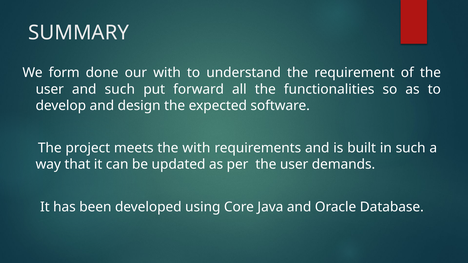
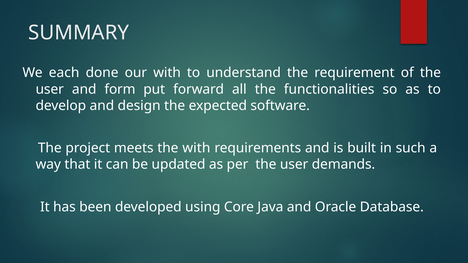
form: form -> each (64, 73)
and such: such -> form (120, 89)
